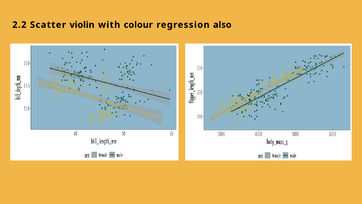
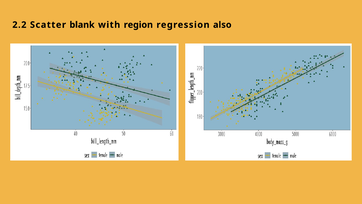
violin: violin -> blank (82, 25)
colour: colour -> region (138, 25)
